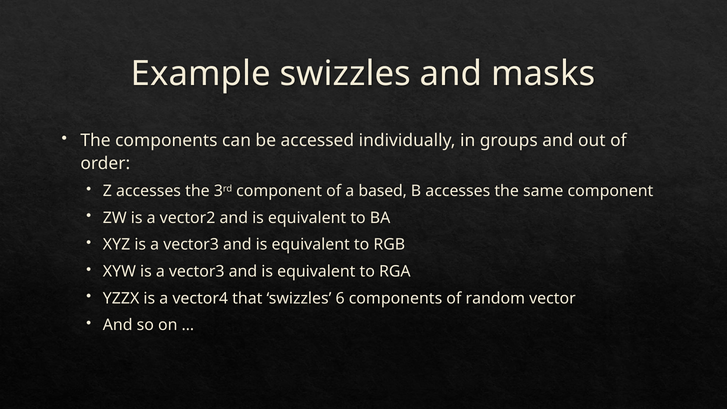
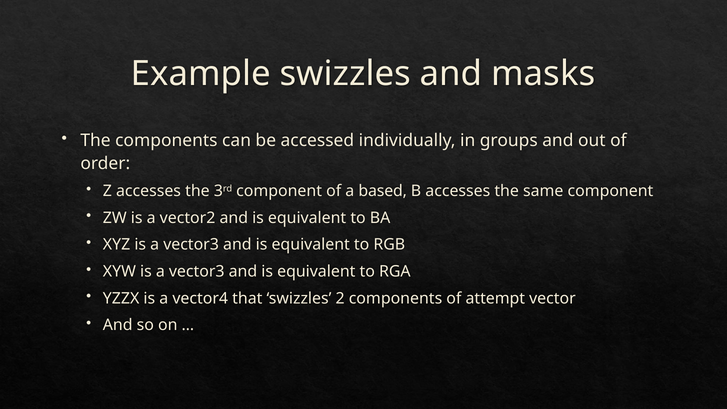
6: 6 -> 2 (340, 298)
random: random -> attempt (495, 298)
